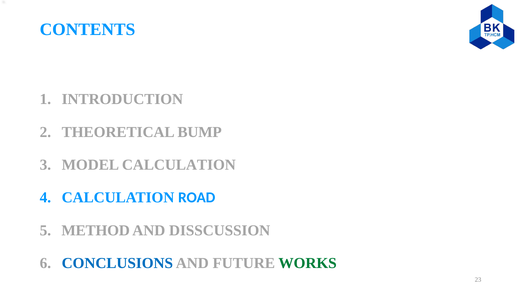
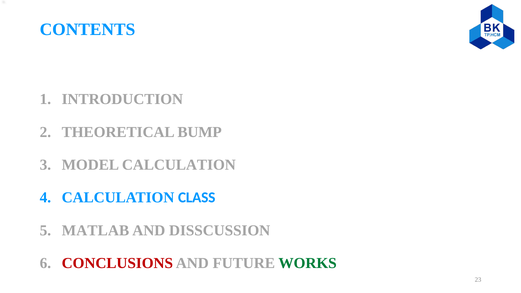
ROAD: ROAD -> CLASS (197, 198)
METHOD: METHOD -> MATLAB (95, 230)
CONCLUSIONS colour: blue -> red (117, 263)
